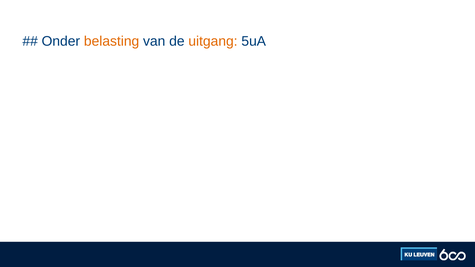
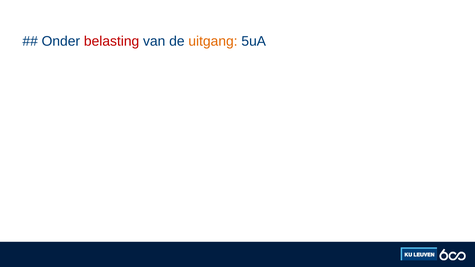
belasting colour: orange -> red (112, 41)
